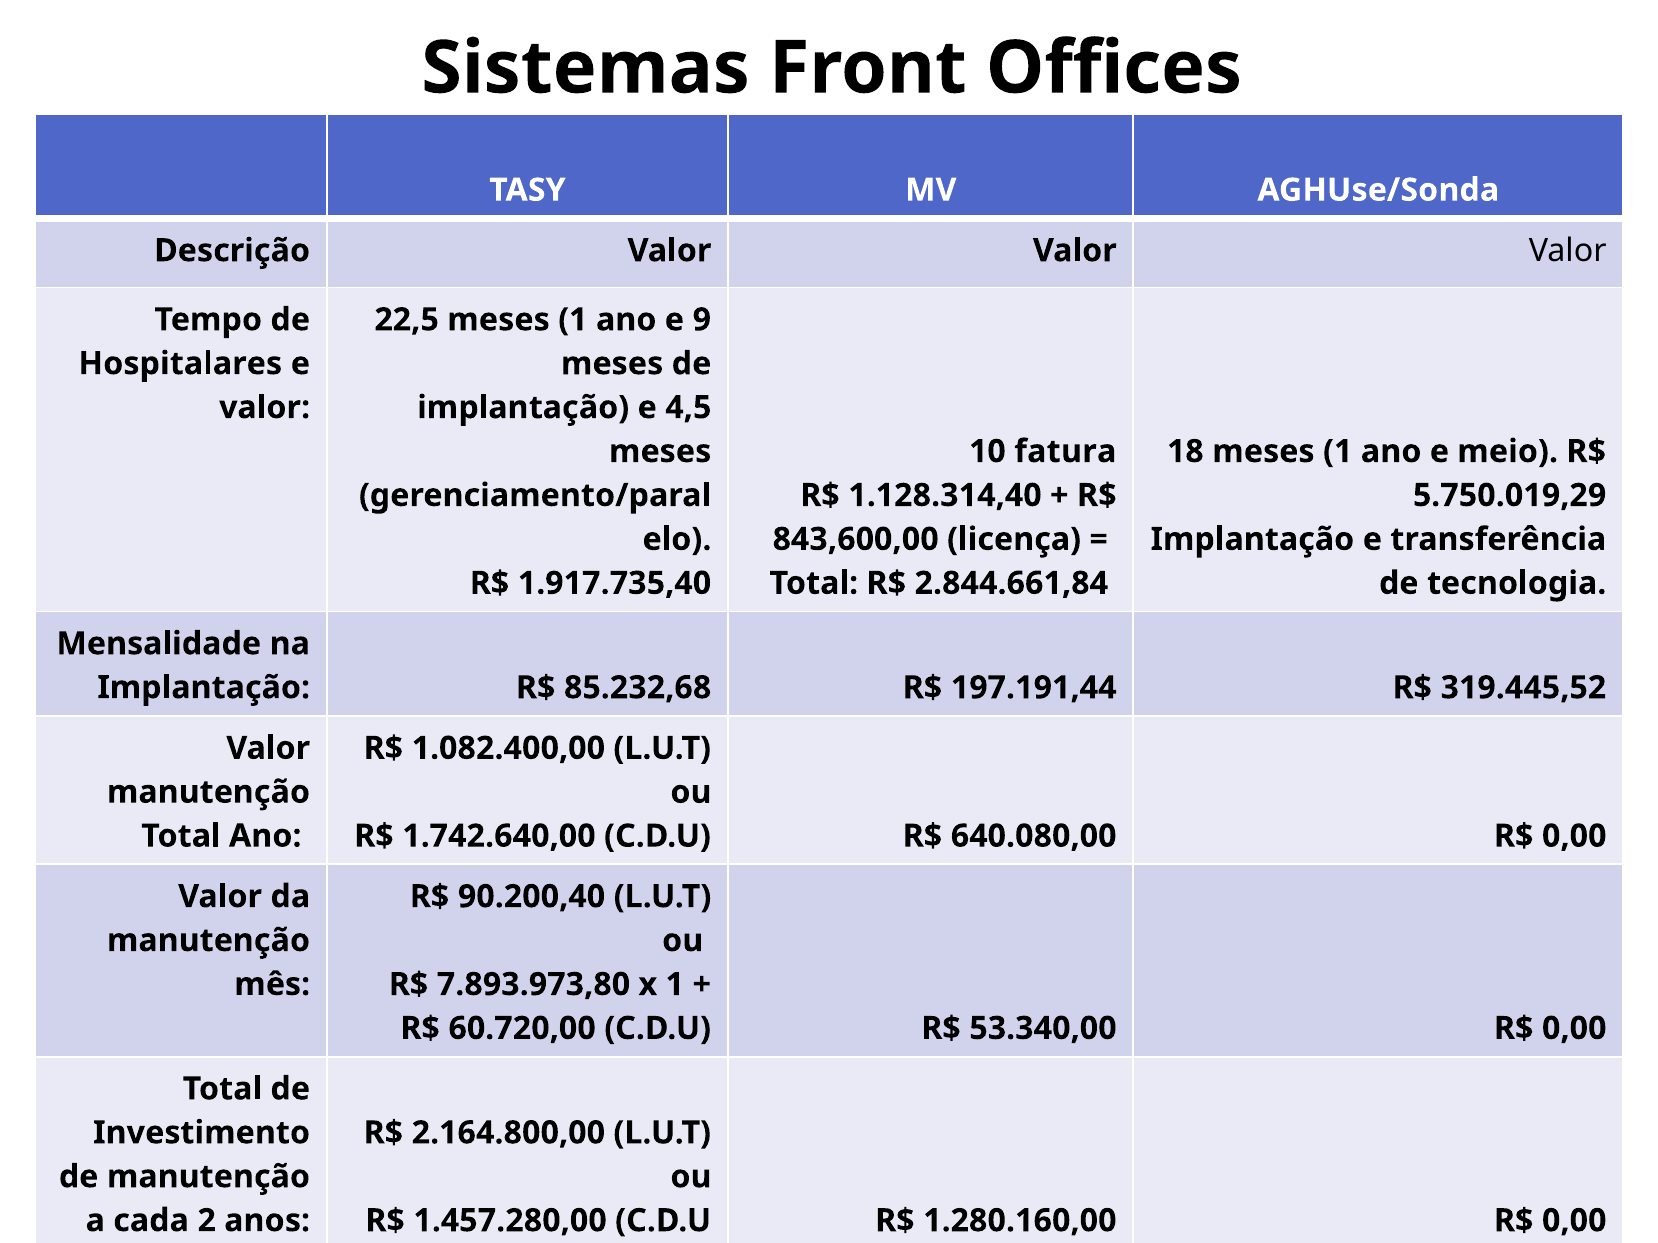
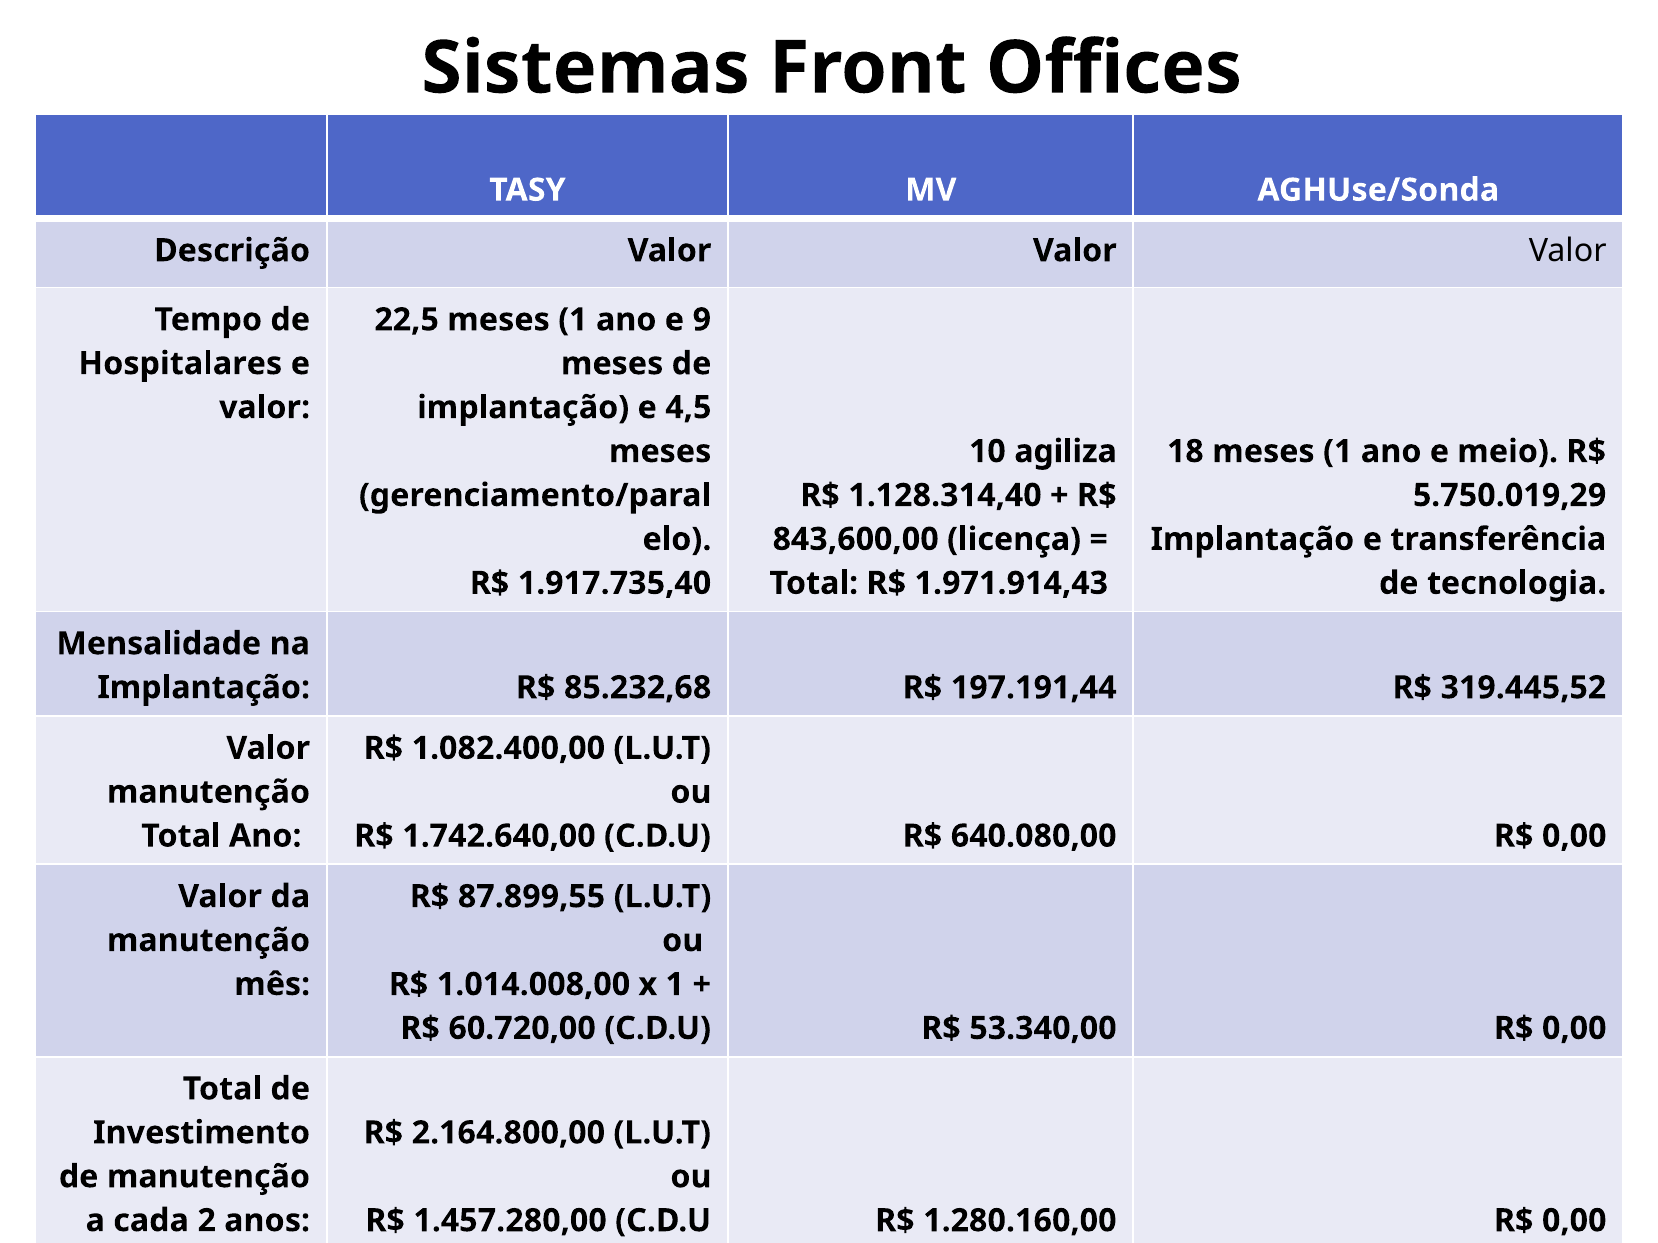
fatura: fatura -> agiliza (1066, 452)
2.844.661,84: 2.844.661,84 -> 1.971.914,43 (1011, 583)
90.200,40: 90.200,40 -> 87.899,55 (532, 897)
7.893.973,80: 7.893.973,80 -> 1.014.008,00 (534, 985)
